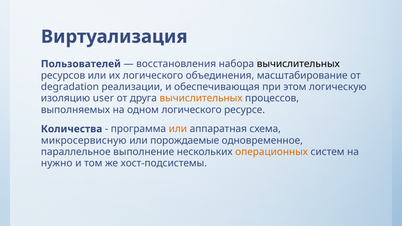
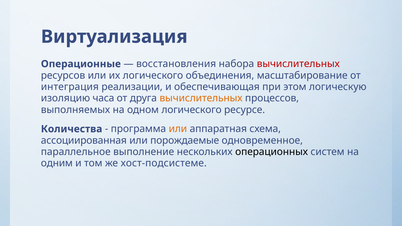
Пользователей: Пользователей -> Операционные (81, 64)
вычислительных colour: black -> red (298, 64)
degradation: degradation -> интеграция (70, 87)
user: user -> часа (103, 98)
микросервисную: микросервисную -> ассоциированная (84, 141)
операционных colour: orange -> black (272, 152)
нужно: нужно -> одним (57, 163)
хост-подсистемы: хост-подсистемы -> хост-подсистеме (164, 163)
